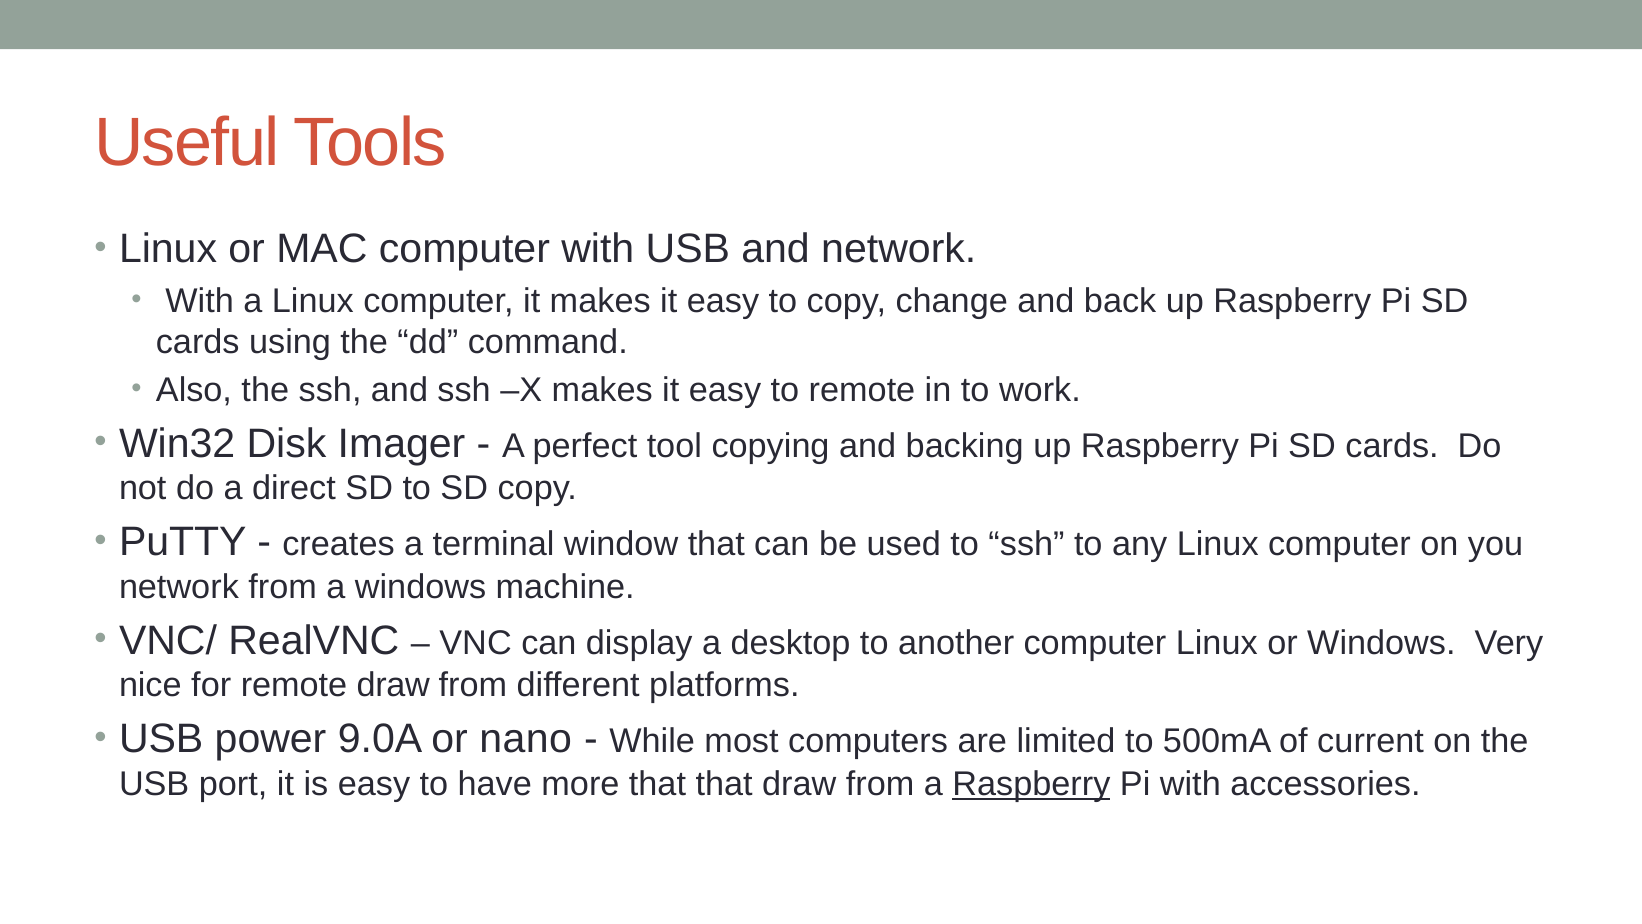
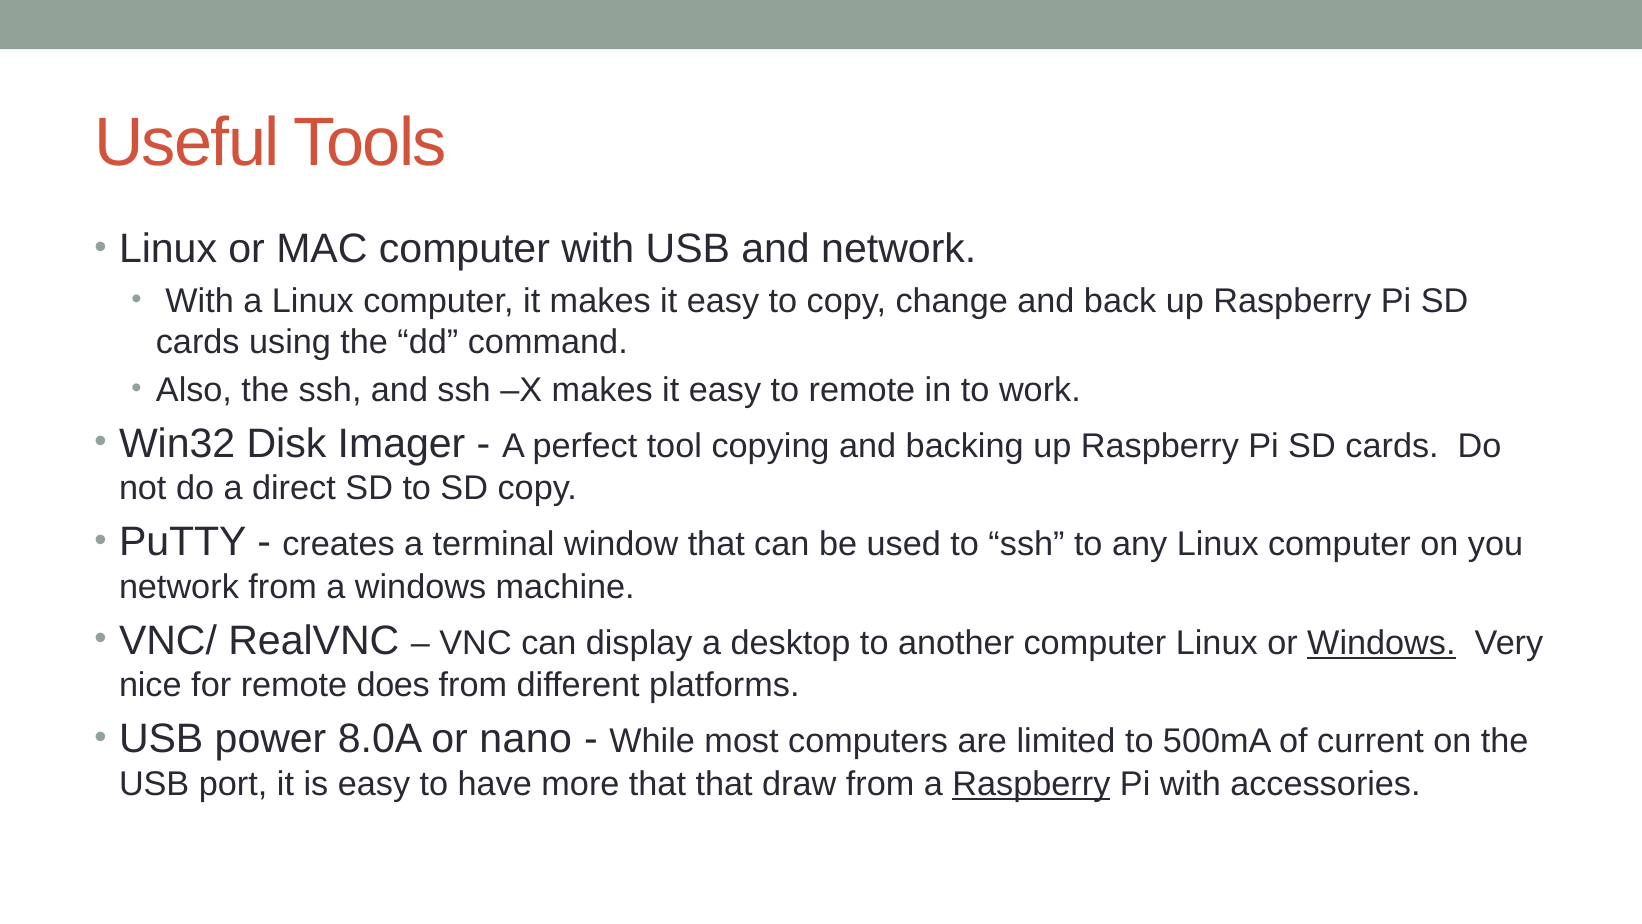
Windows underline: none -> present (1381, 643)
remote draw: draw -> does (393, 685)
9.0A: 9.0A -> 8.0A (380, 739)
